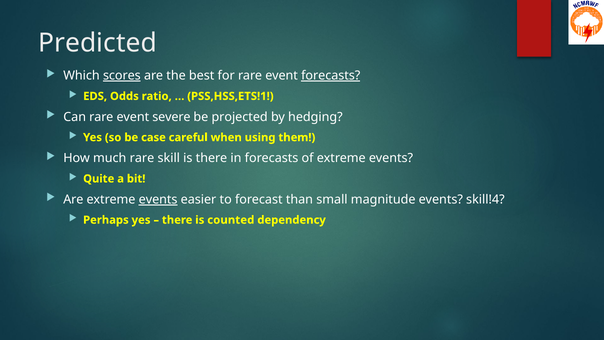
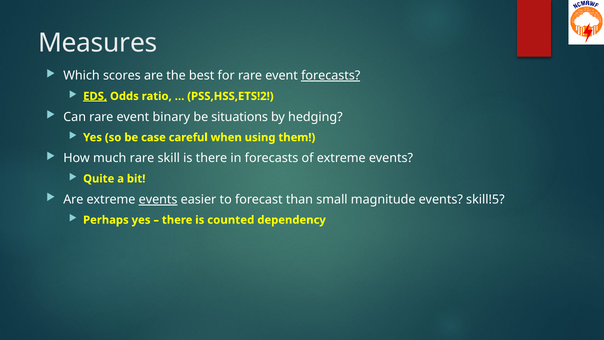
Predicted: Predicted -> Measures (98, 43)
scores underline: present -> none (122, 76)
EDS underline: none -> present (95, 96)
PSS,HSS,ETS!1: PSS,HSS,ETS!1 -> PSS,HSS,ETS!2 (230, 96)
severe: severe -> binary (171, 117)
projected: projected -> situations (240, 117)
skill!4: skill!4 -> skill!5 (485, 199)
